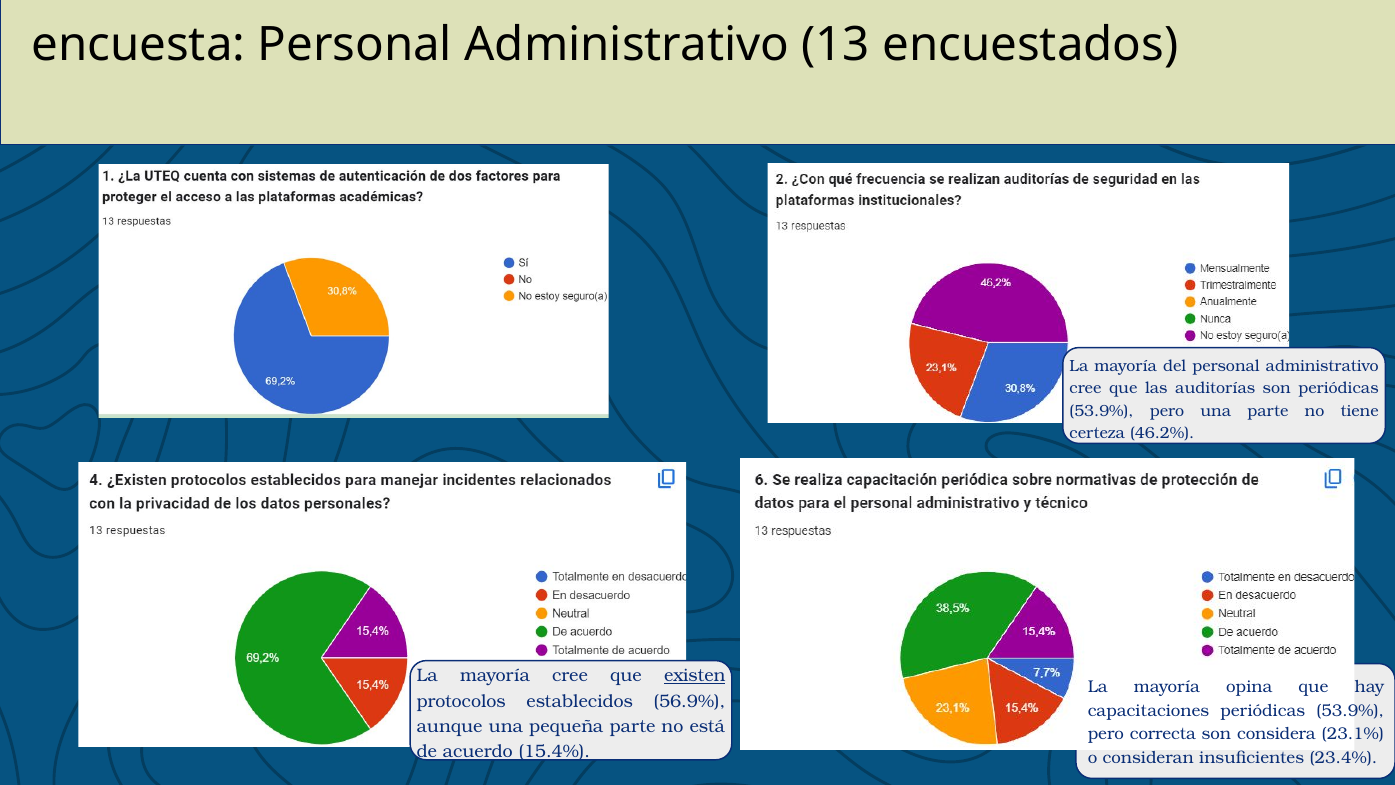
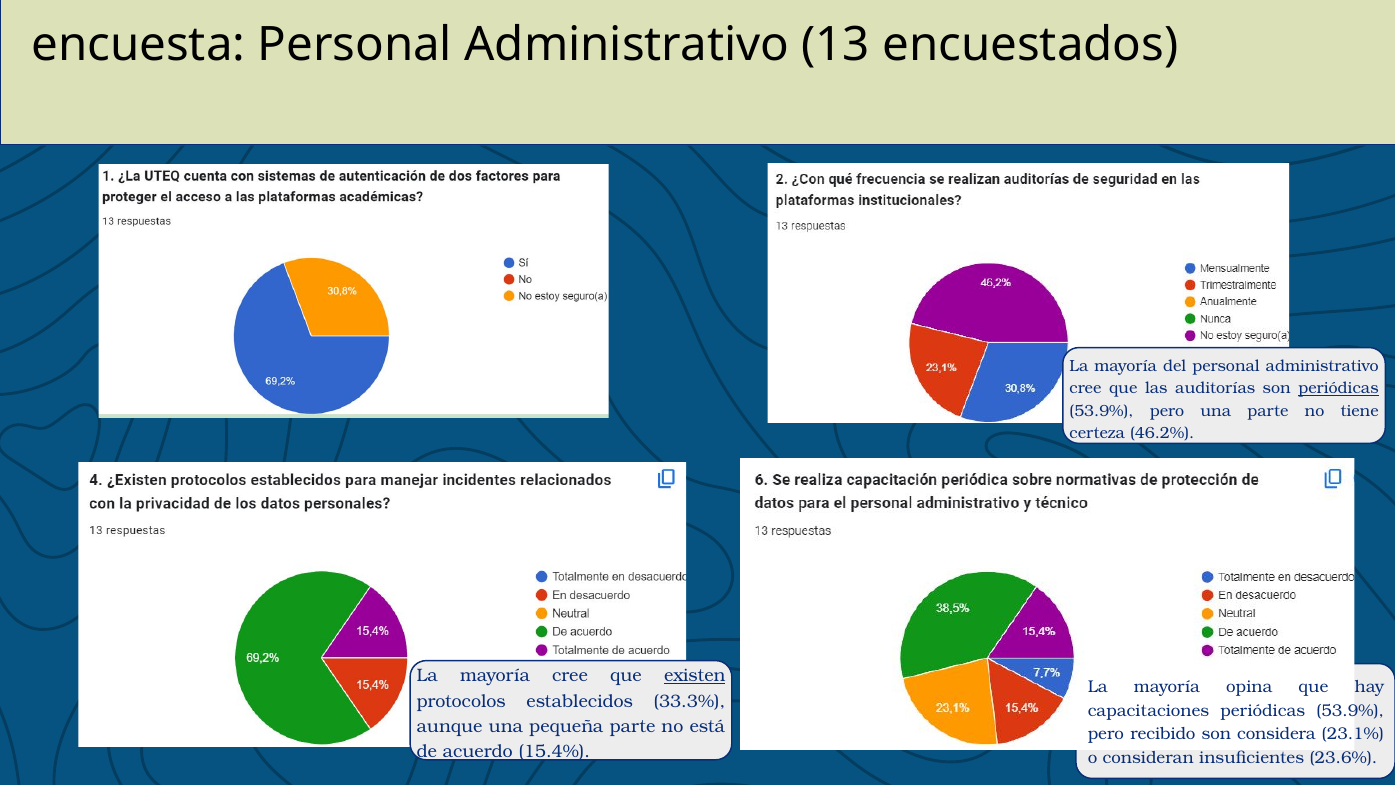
periódicas underline: none -> present (1338, 388)
56.9%: 56.9% -> 33.3% (689, 701)
correcta: correcta -> recibido (1163, 734)
23.4%: 23.4% -> 23.6% (1343, 758)
